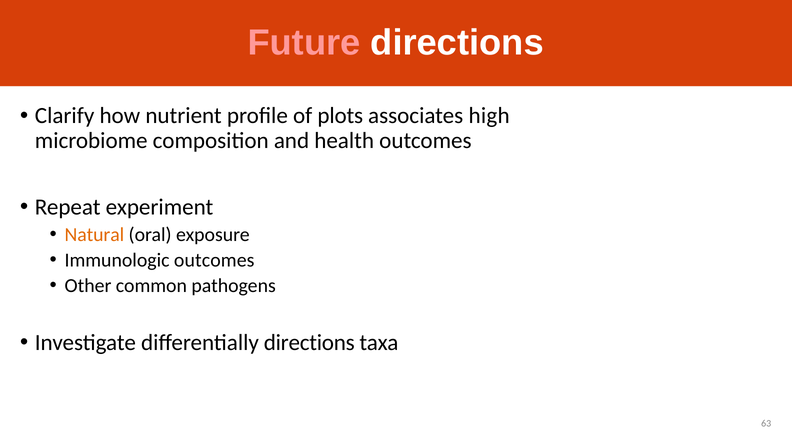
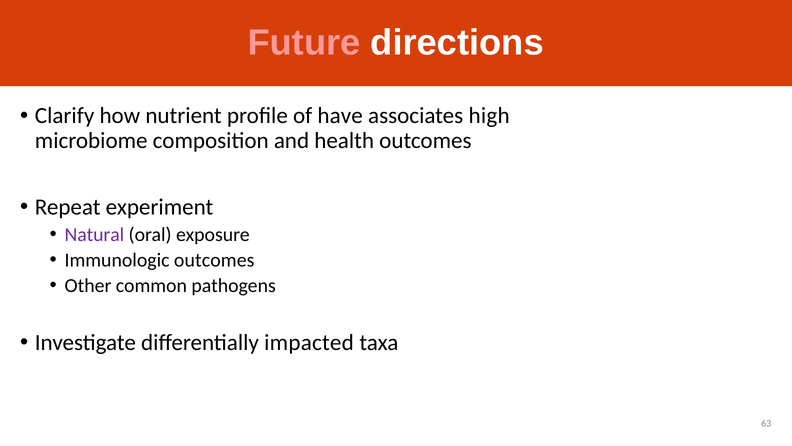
plots: plots -> have (340, 116)
Natural colour: orange -> purple (94, 234)
differentially directions: directions -> impacted (309, 342)
